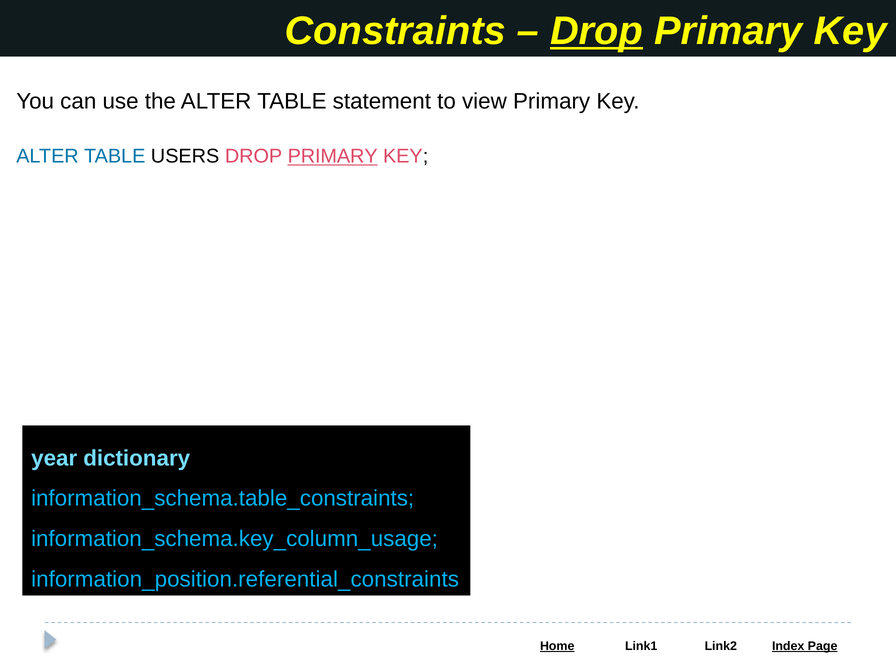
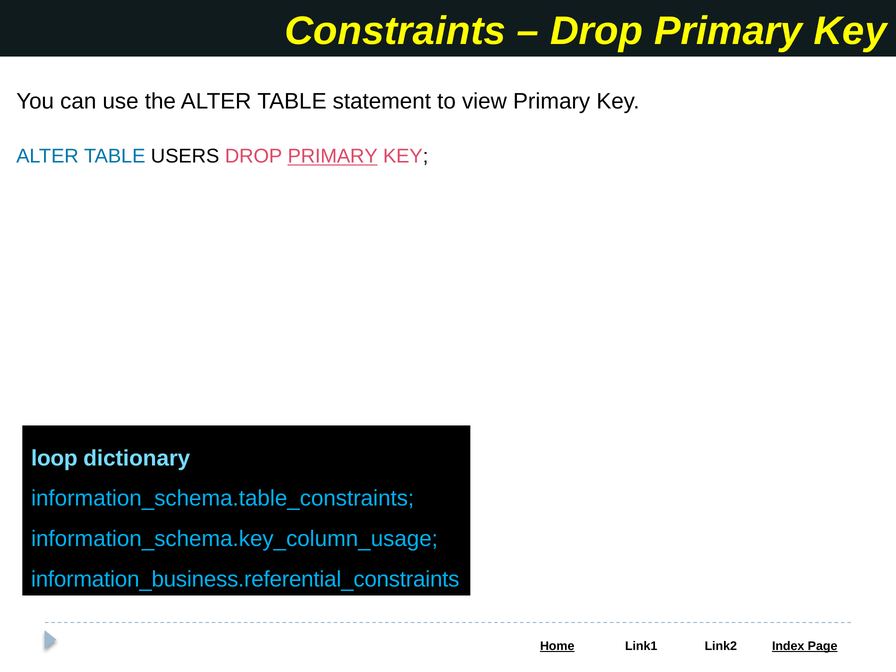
Drop underline: present -> none (597, 31)
year: year -> loop (54, 458)
information_position.referential_constraints: information_position.referential_constraints -> information_business.referential_constraints (245, 579)
